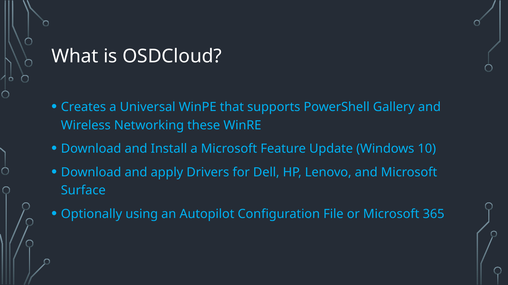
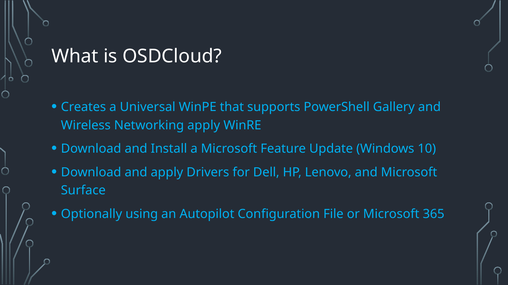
Networking these: these -> apply (204, 125)
